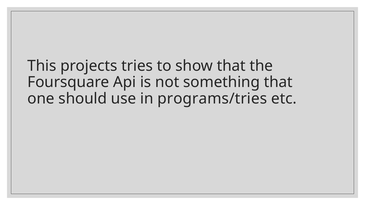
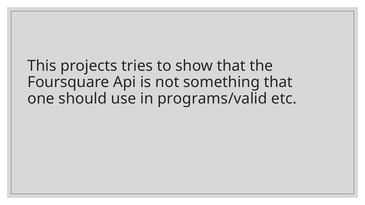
programs/tries: programs/tries -> programs/valid (212, 99)
